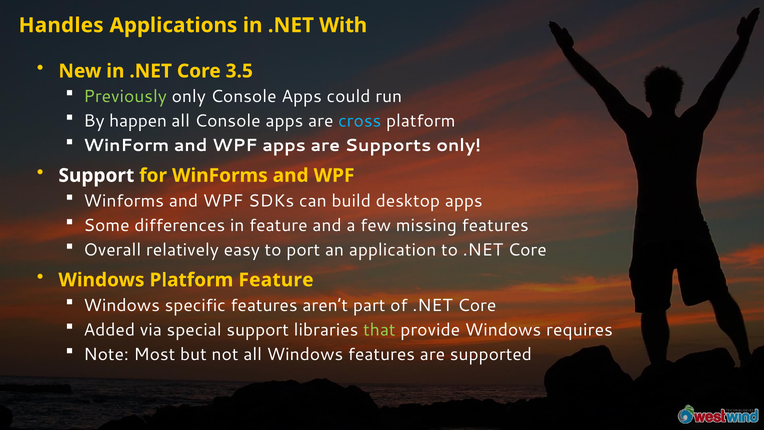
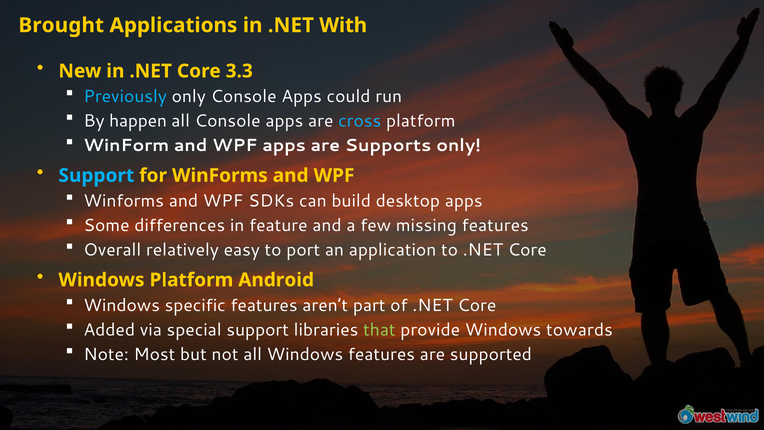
Handles: Handles -> Brought (61, 25)
3.5: 3.5 -> 3.3 (239, 71)
Previously colour: light green -> light blue (125, 96)
Support colour: white -> light blue (96, 175)
Platform Feature: Feature -> Android (276, 280)
requires: requires -> towards (579, 330)
